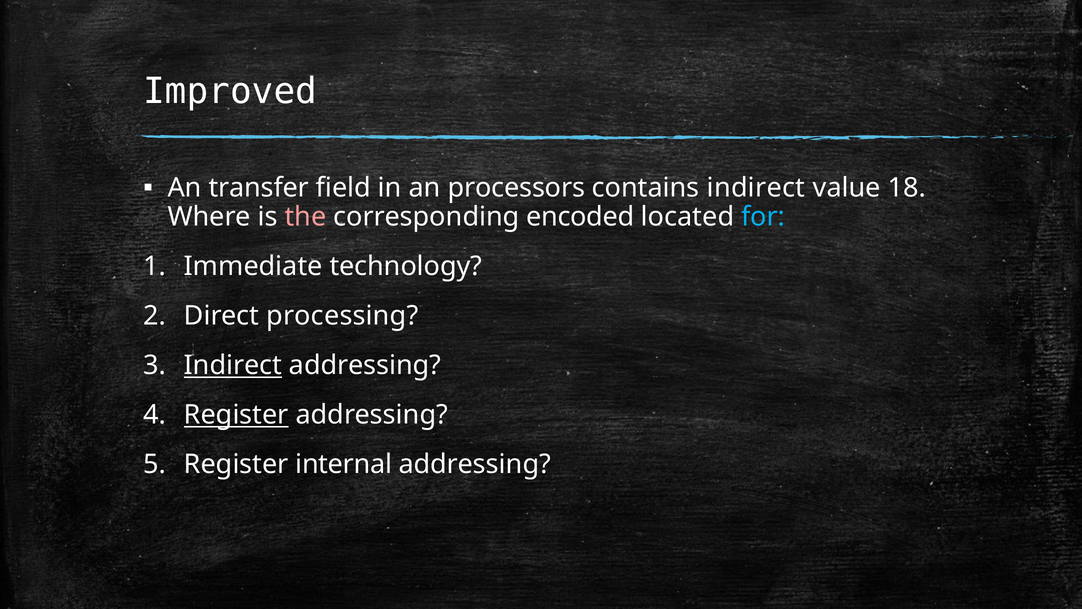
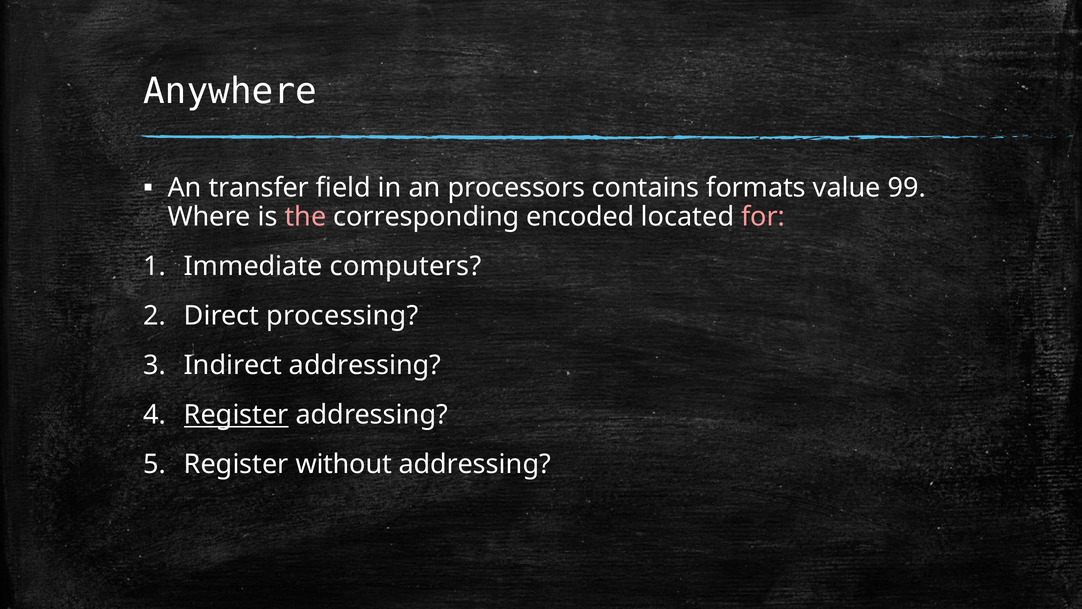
Improved: Improved -> Anywhere (230, 91)
contains indirect: indirect -> formats (756, 188)
18: 18 -> 99 (907, 188)
for colour: light blue -> pink (763, 217)
technology: technology -> computers (406, 266)
Indirect underline: present -> none (233, 365)
internal: internal -> without (344, 464)
